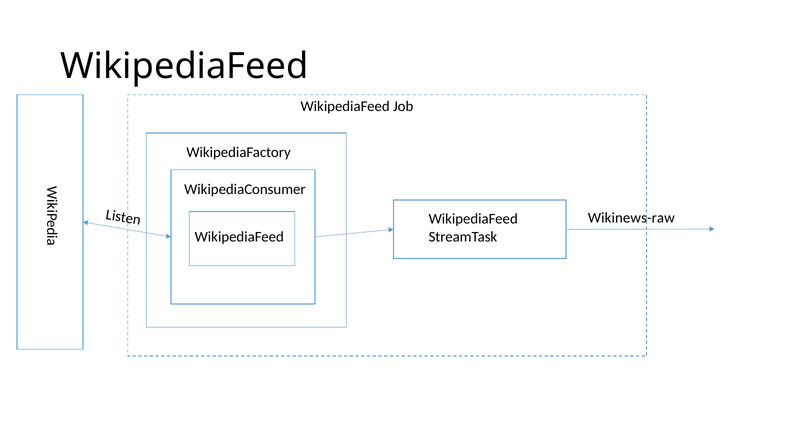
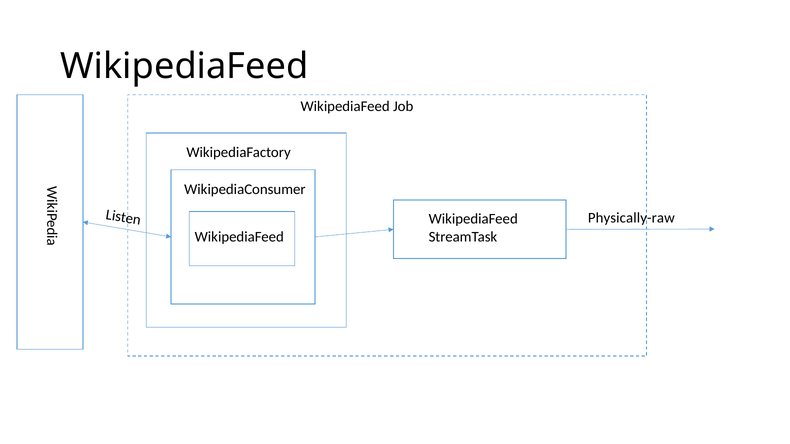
Wikinews-raw: Wikinews-raw -> Physically-raw (631, 218)
